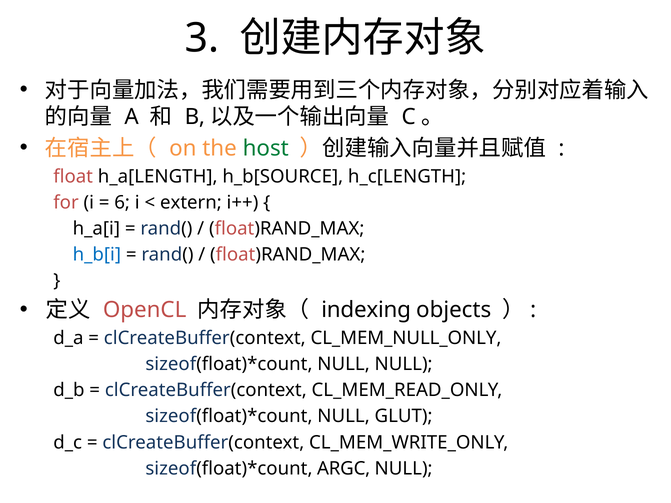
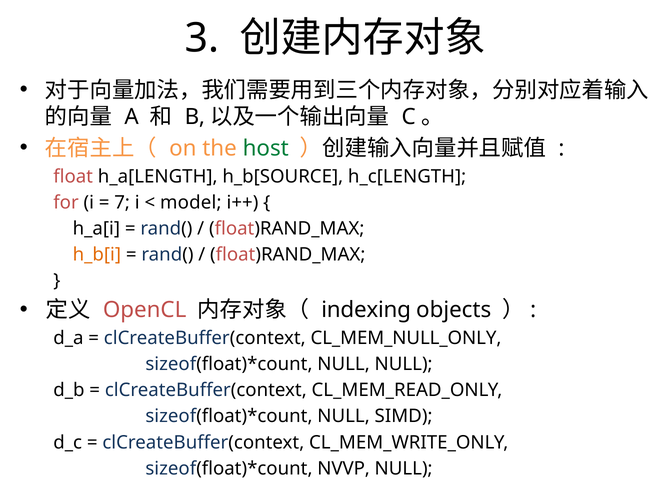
6: 6 -> 7 (122, 203)
extern: extern -> model (191, 203)
h_b[i colour: blue -> orange (97, 255)
GLUT: GLUT -> SIMD (404, 417)
ARGC: ARGC -> NVVP (344, 469)
